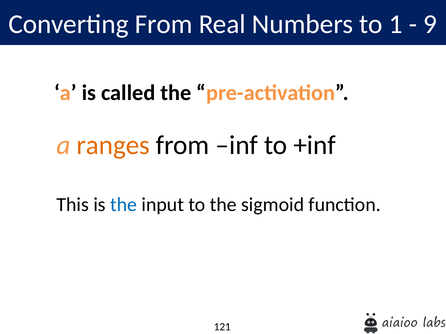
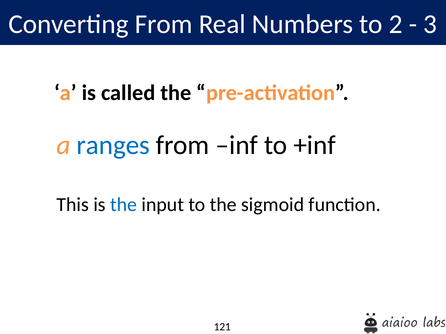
1: 1 -> 2 (396, 24)
9: 9 -> 3 (430, 24)
ranges colour: orange -> blue (113, 145)
